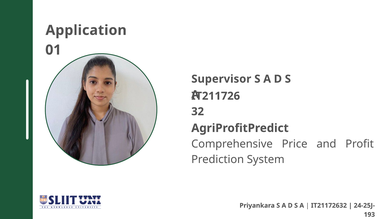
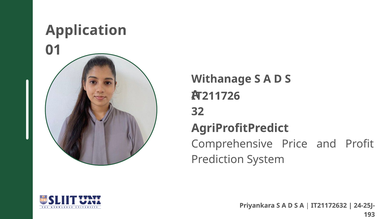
Supervisor: Supervisor -> Withanage (221, 79)
